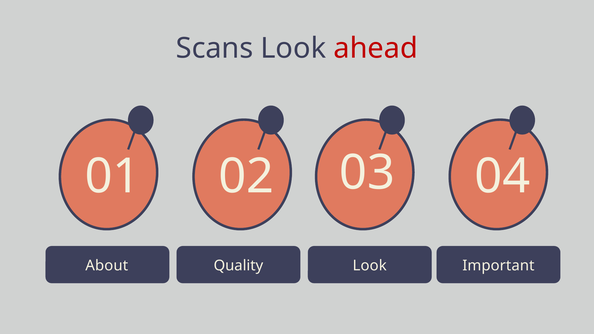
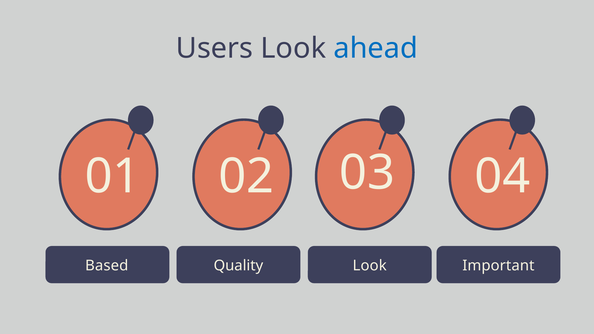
Scans: Scans -> Users (214, 48)
ahead colour: red -> blue (376, 48)
About: About -> Based (107, 266)
